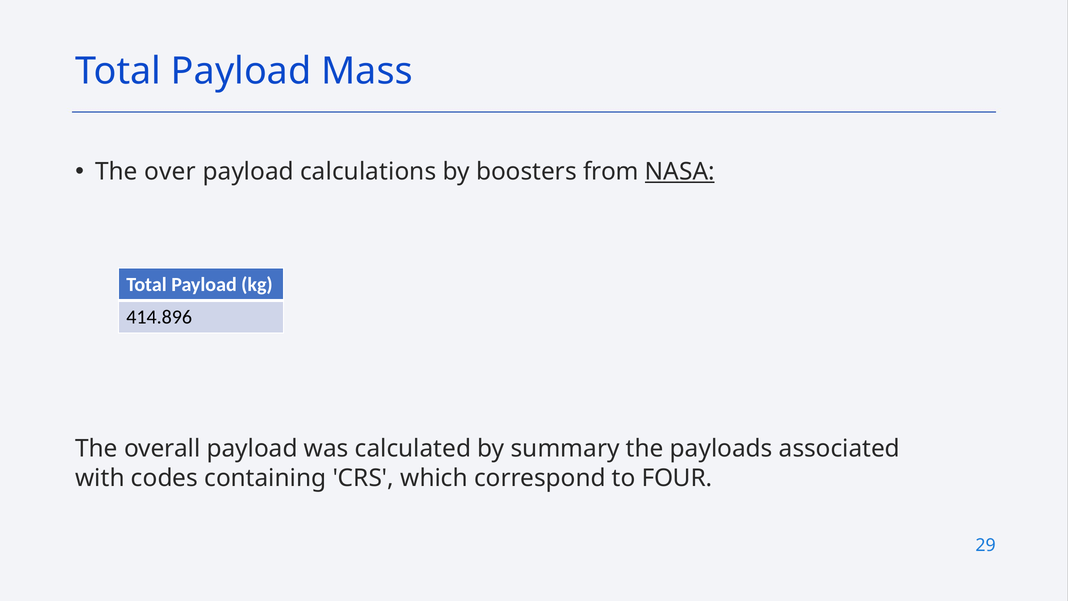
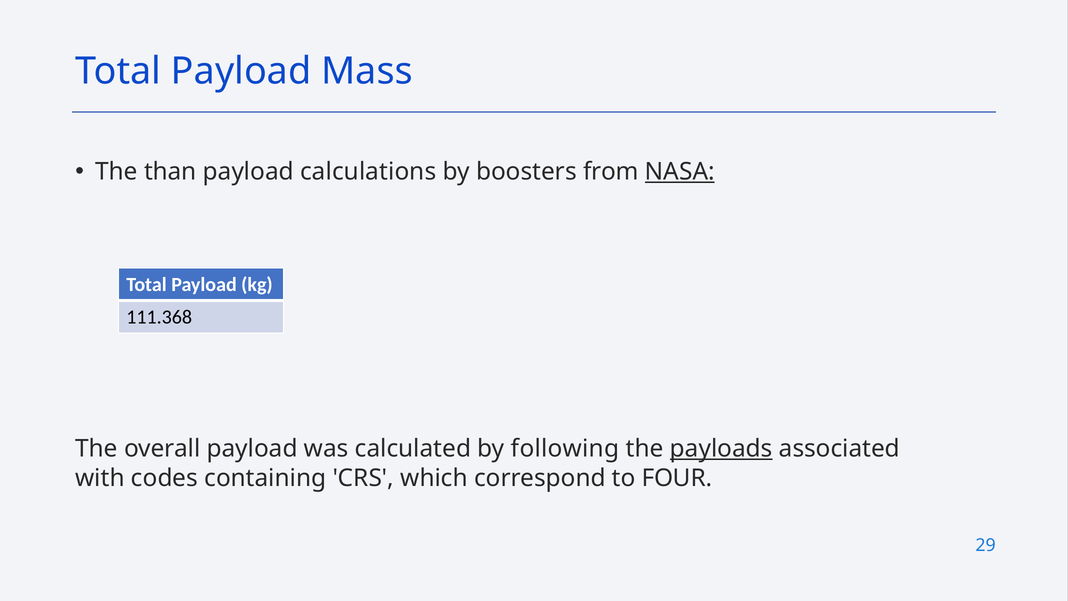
over: over -> than (170, 172)
414.896: 414.896 -> 111.368 (159, 317)
summary: summary -> following (565, 449)
payloads underline: none -> present (721, 449)
